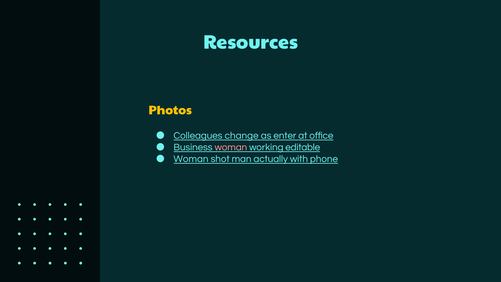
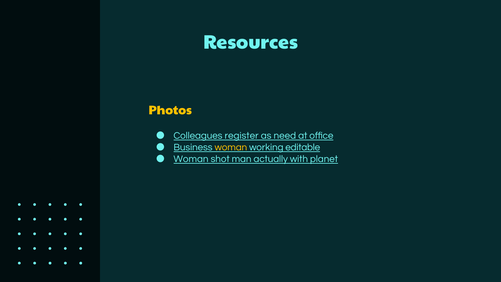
change: change -> register (242, 135)
enter: enter -> need (285, 135)
woman colour: pink -> yellow (231, 147)
phone: phone -> planet (324, 159)
